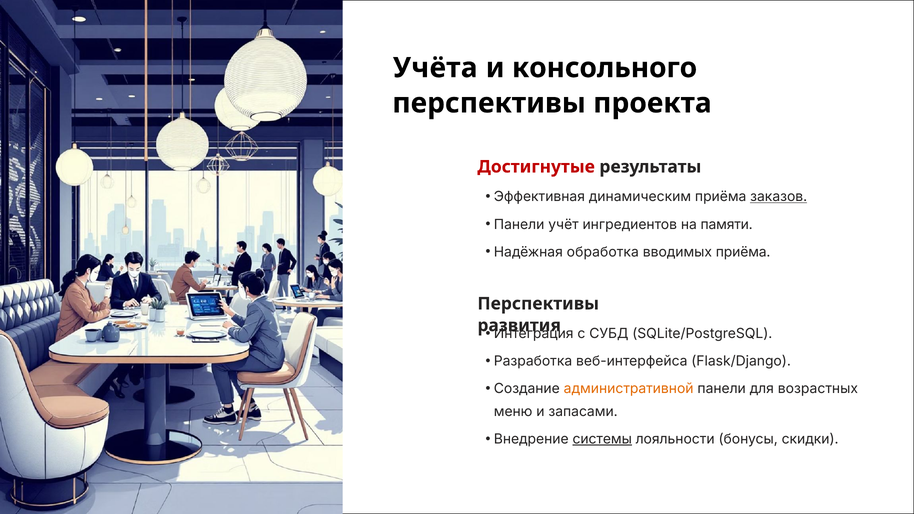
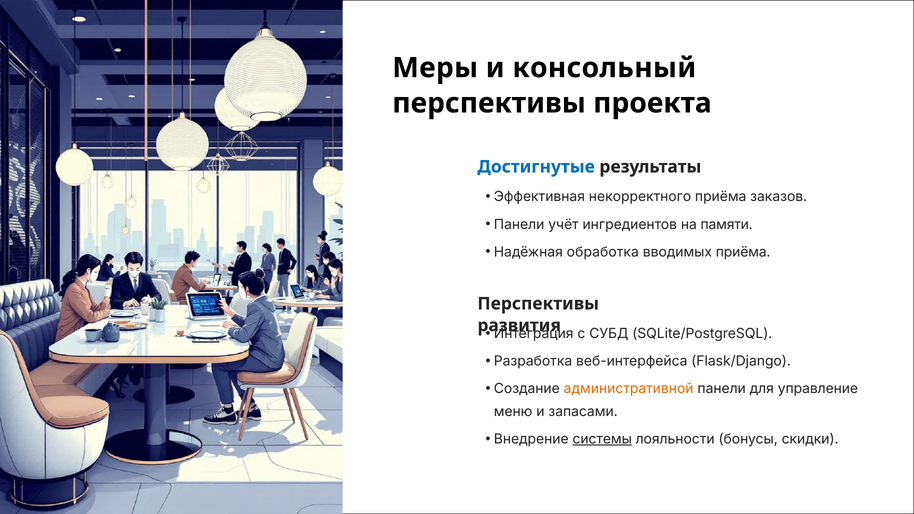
Учёта: Учёта -> Меры (435, 68)
консольного: консольного -> консольный (604, 68)
Достигнутые colour: red -> blue (536, 167)
динамическим: динамическим -> некорректного (640, 197)
заказов underline: present -> none (779, 197)
возрастных: возрастных -> управление (818, 389)
